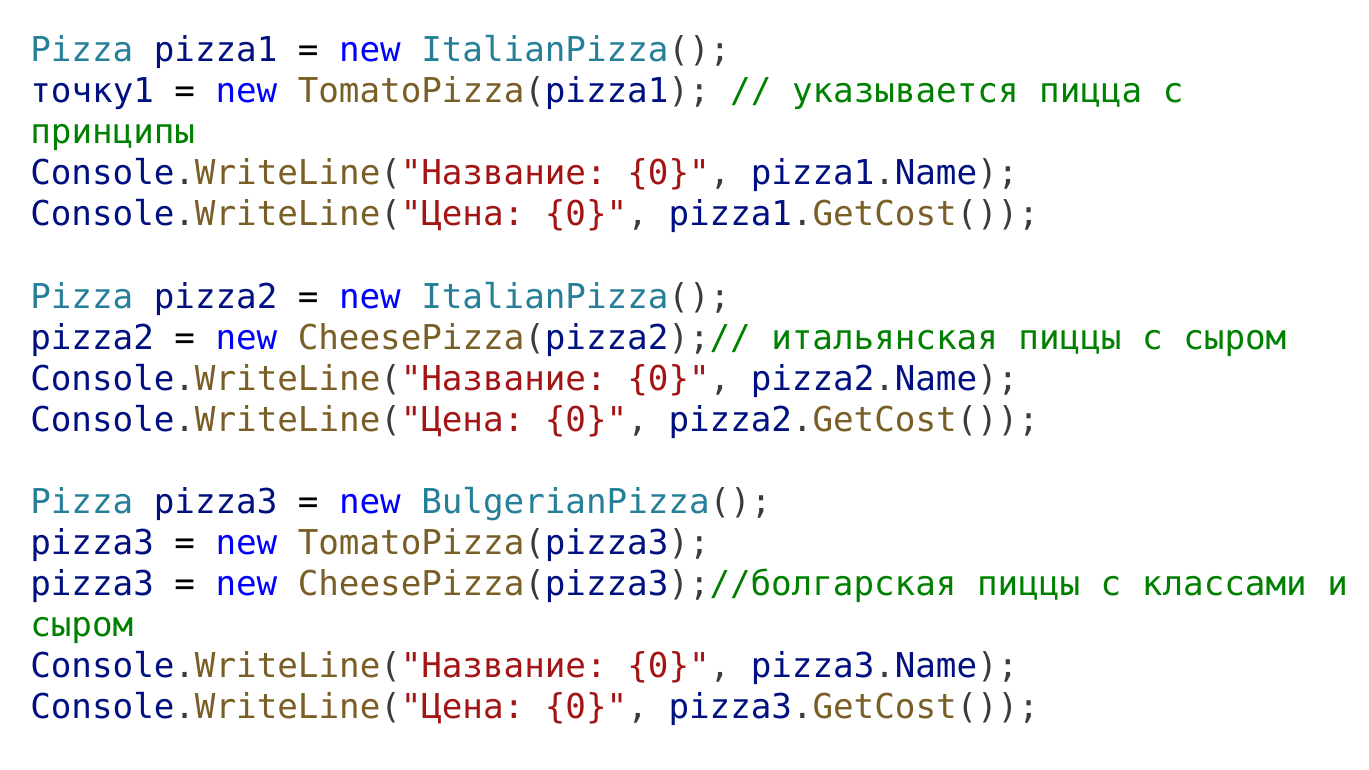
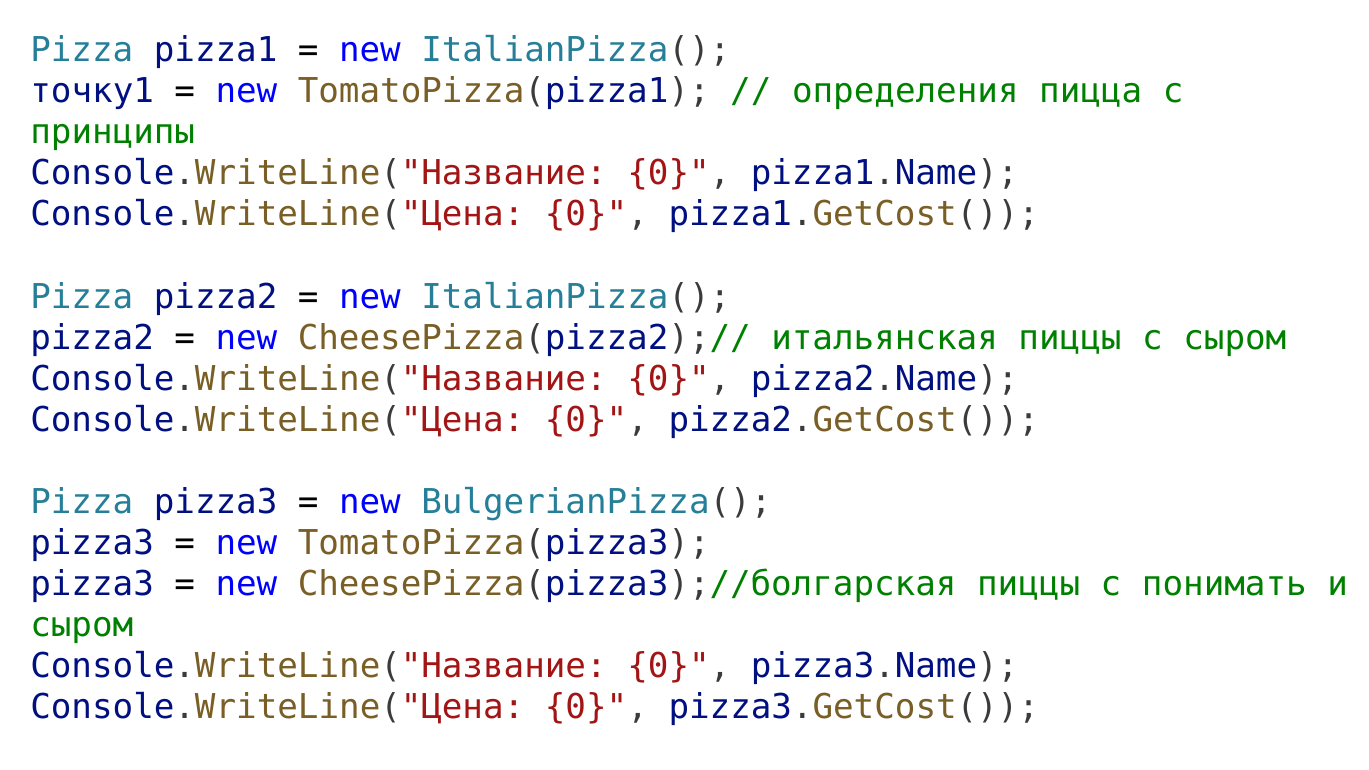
указывается: указывается -> определения (905, 91)
классами: классами -> понимать (1224, 584)
